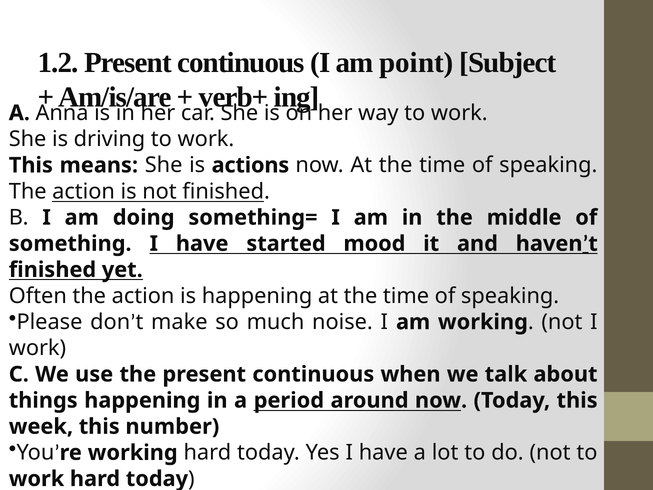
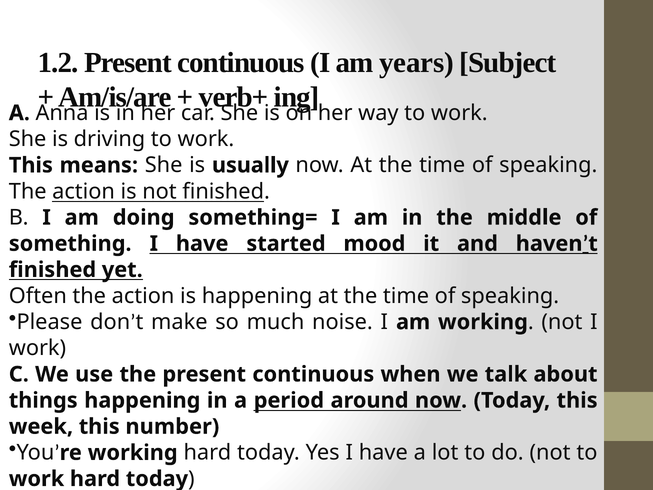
point: point -> years (416, 62)
actions: actions -> usually (250, 165)
